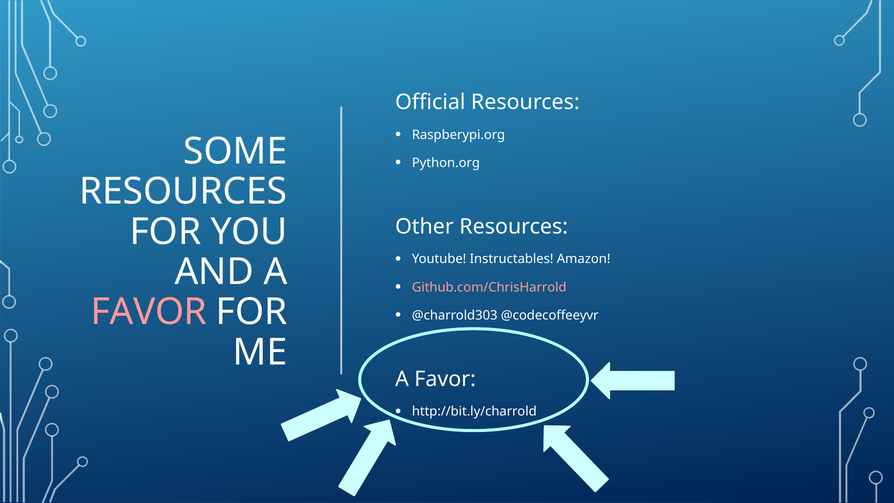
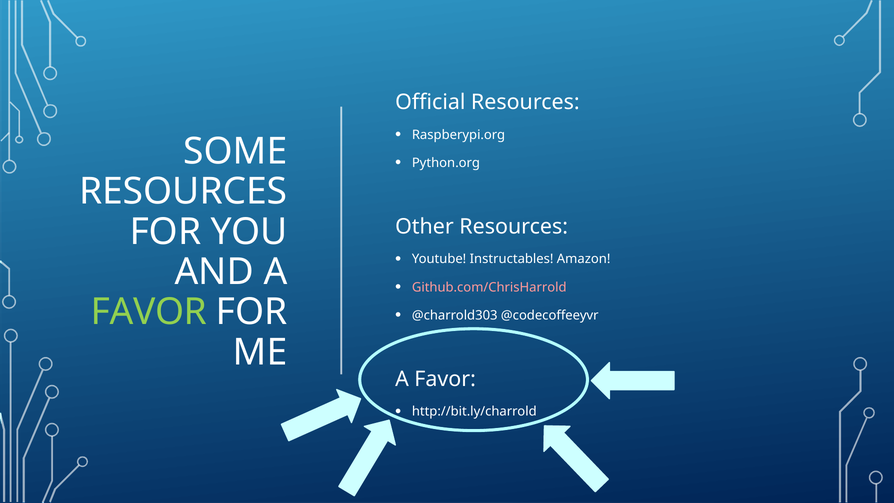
FAVOR colour: pink -> light green (149, 312)
